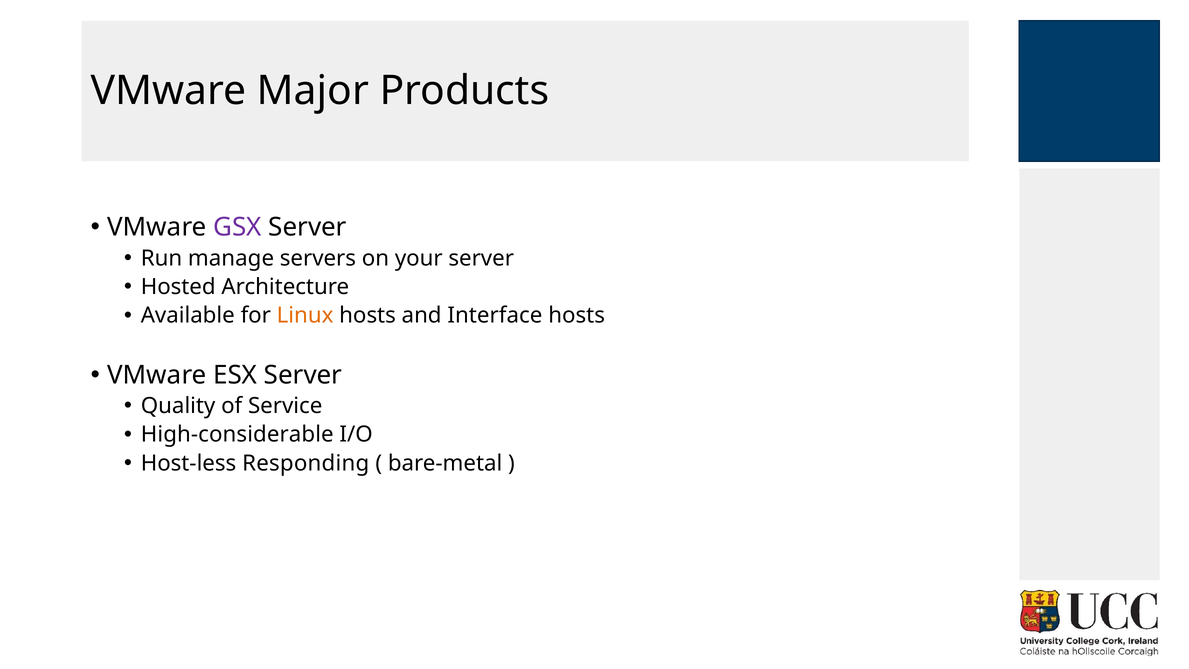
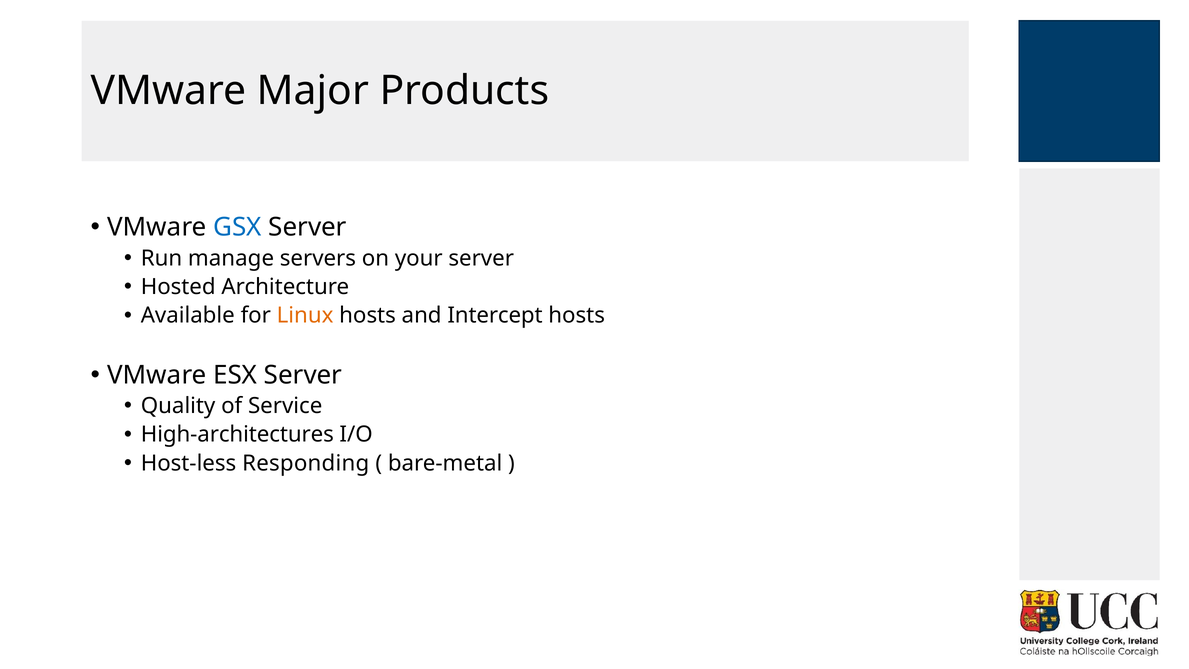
GSX colour: purple -> blue (237, 227)
Interface: Interface -> Intercept (495, 316)
High-considerable: High-considerable -> High-architectures (237, 434)
